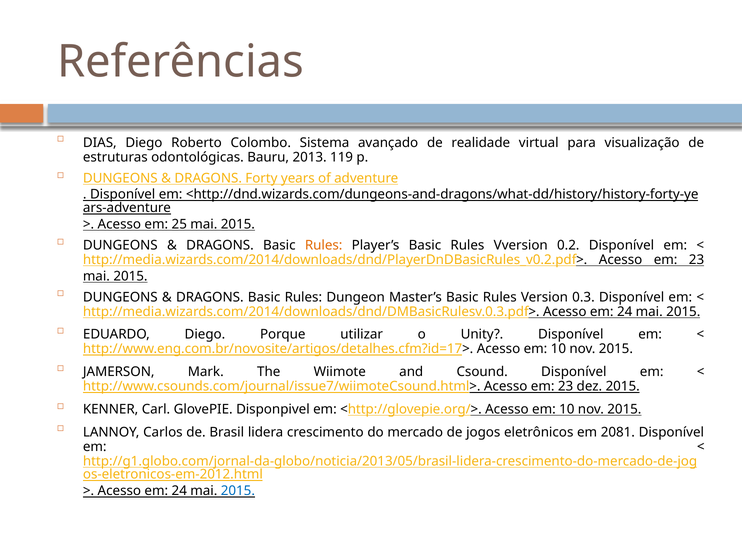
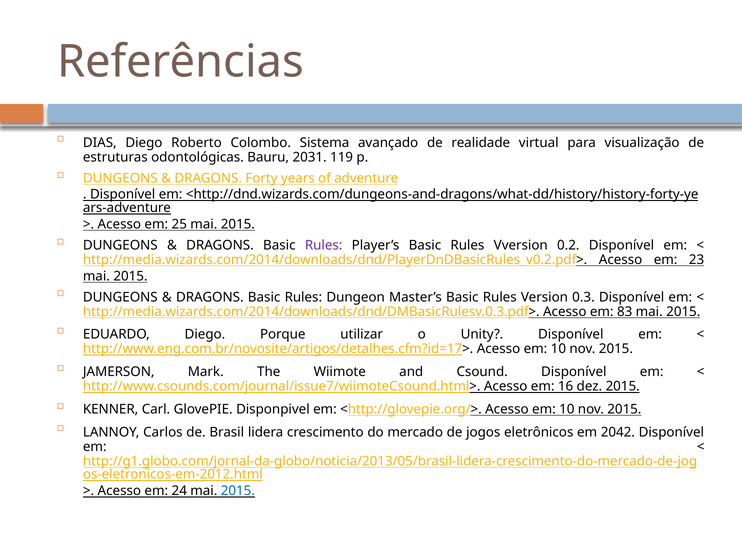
2013: 2013 -> 2031 (310, 157)
Rules colour: orange -> purple (324, 245)
24: 24 -> 83 (625, 311)
23: 23 -> 16 (566, 386)
2081: 2081 -> 2042 (618, 432)
